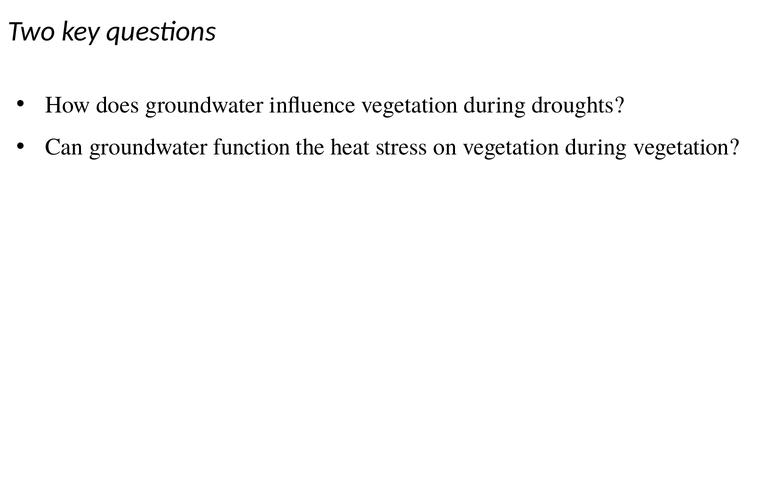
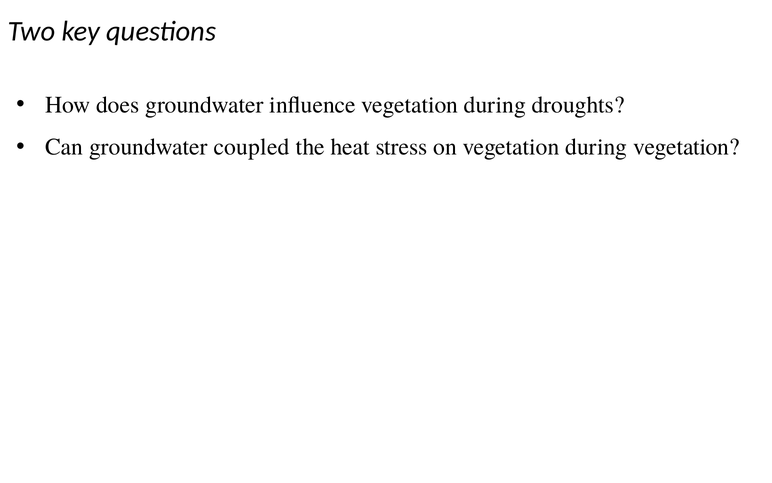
function: function -> coupled (252, 147)
